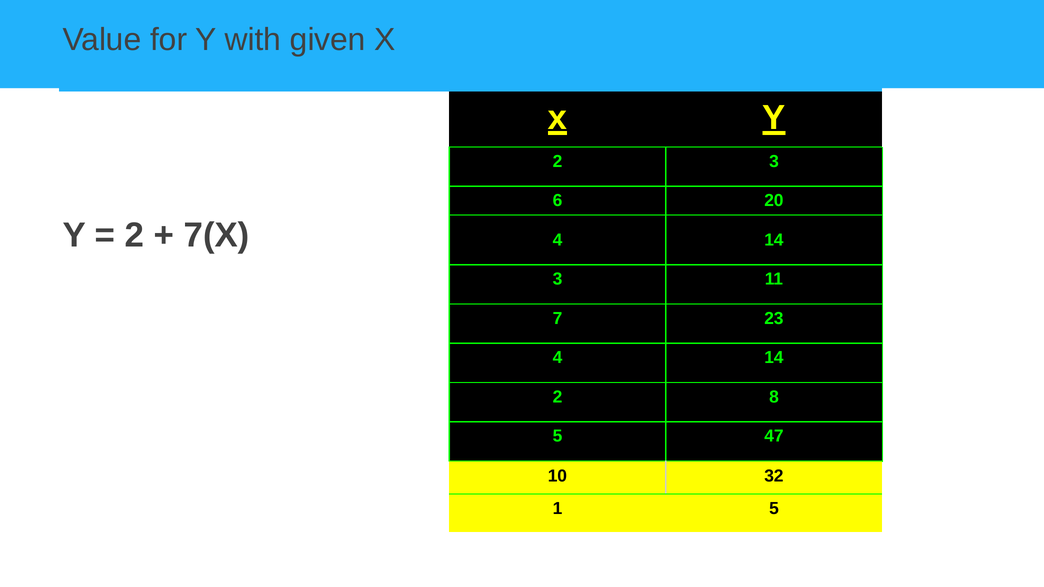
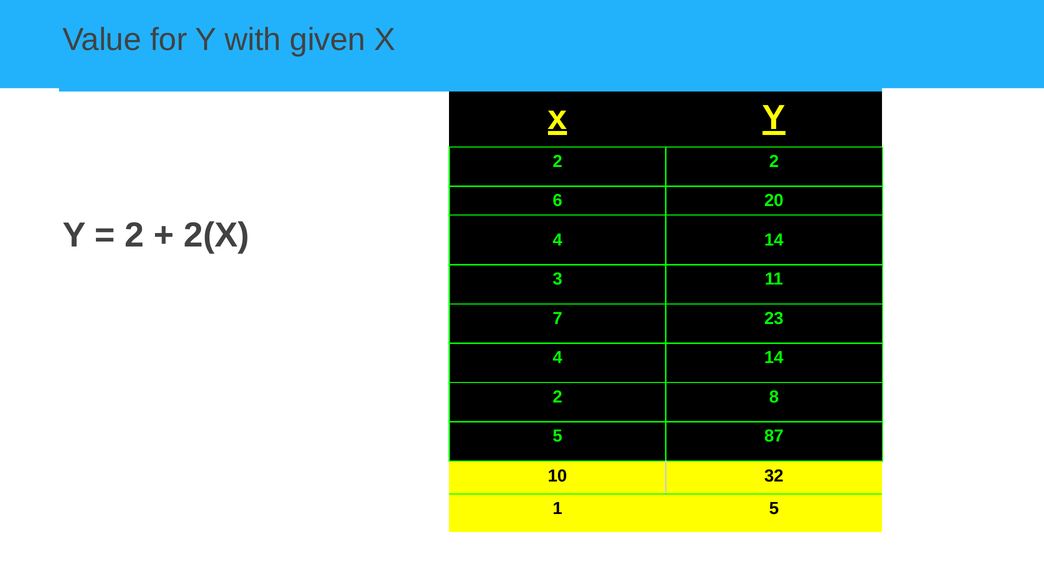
2 3: 3 -> 2 (774, 161)
7(X: 7(X -> 2(X (217, 235)
47: 47 -> 87 (774, 436)
